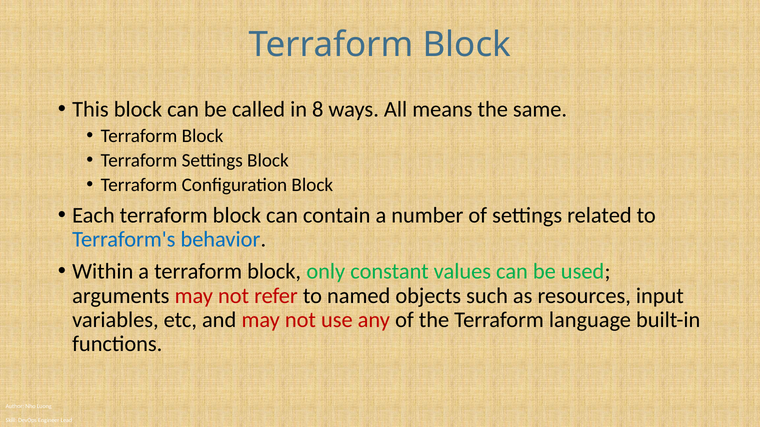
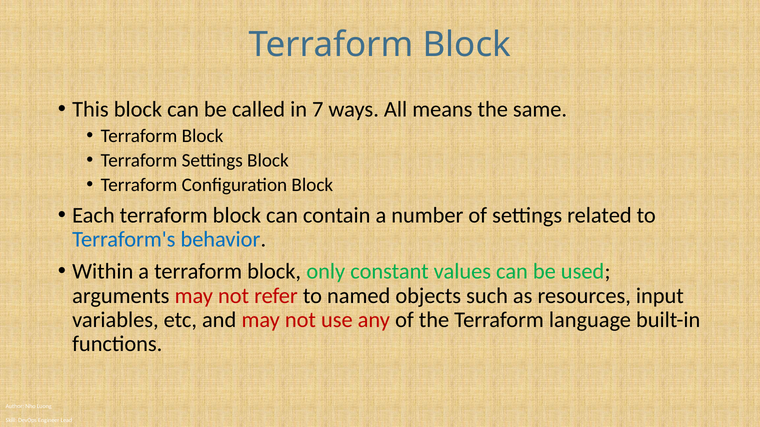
8: 8 -> 7 (318, 109)
